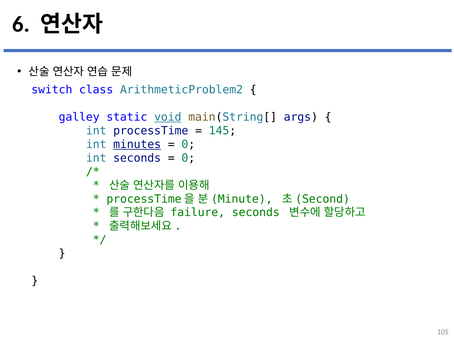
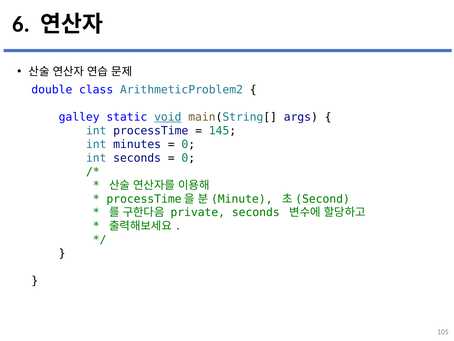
switch: switch -> double (52, 90)
minutes underline: present -> none (137, 144)
failure: failure -> private (198, 212)
